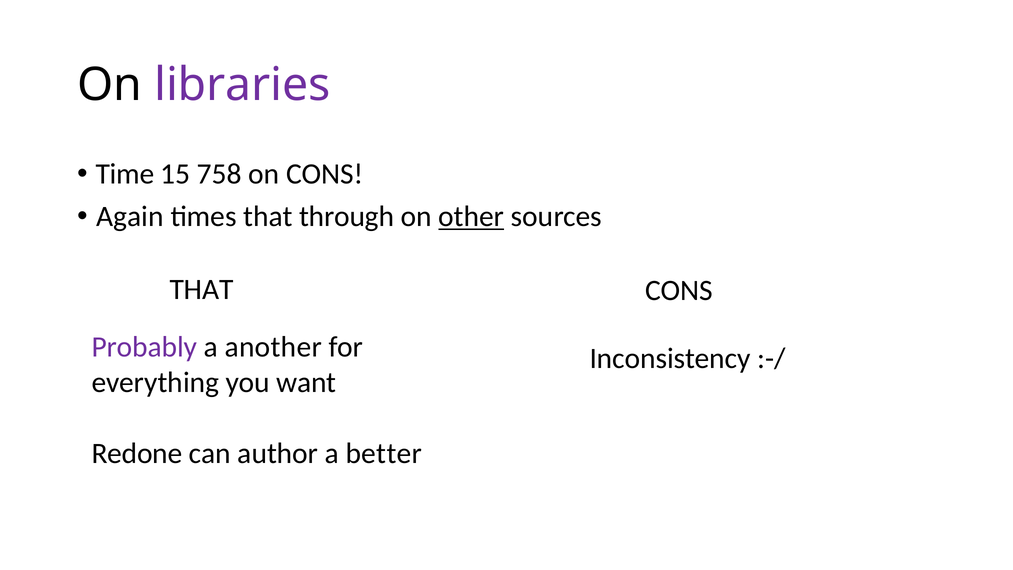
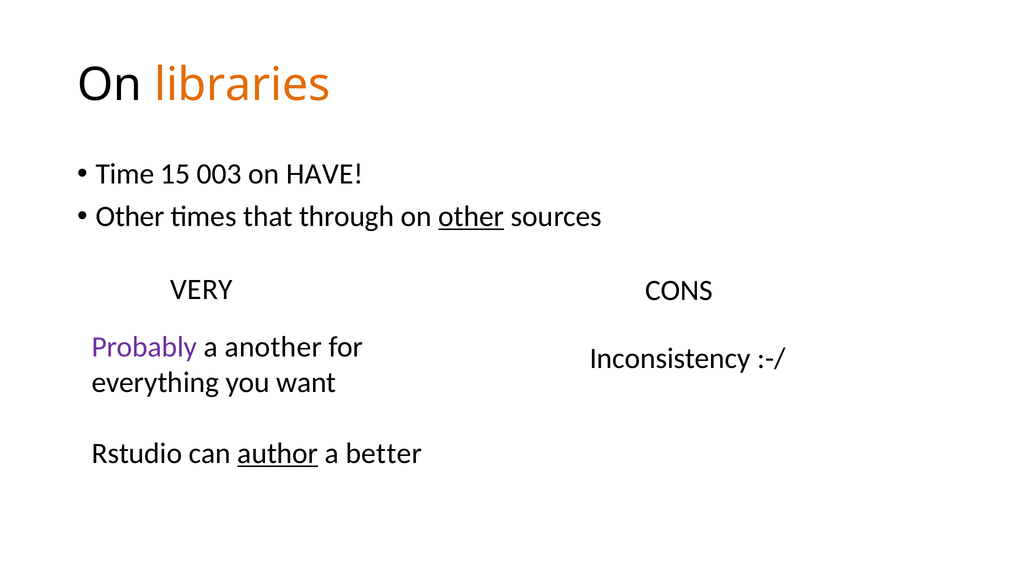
libraries colour: purple -> orange (242, 85)
758: 758 -> 003 (219, 174)
on CONS: CONS -> HAVE (325, 174)
Again: Again -> Other (130, 216)
THAT: THAT -> VERY (202, 290)
Redone: Redone -> Rstudio (137, 453)
author underline: none -> present (278, 453)
